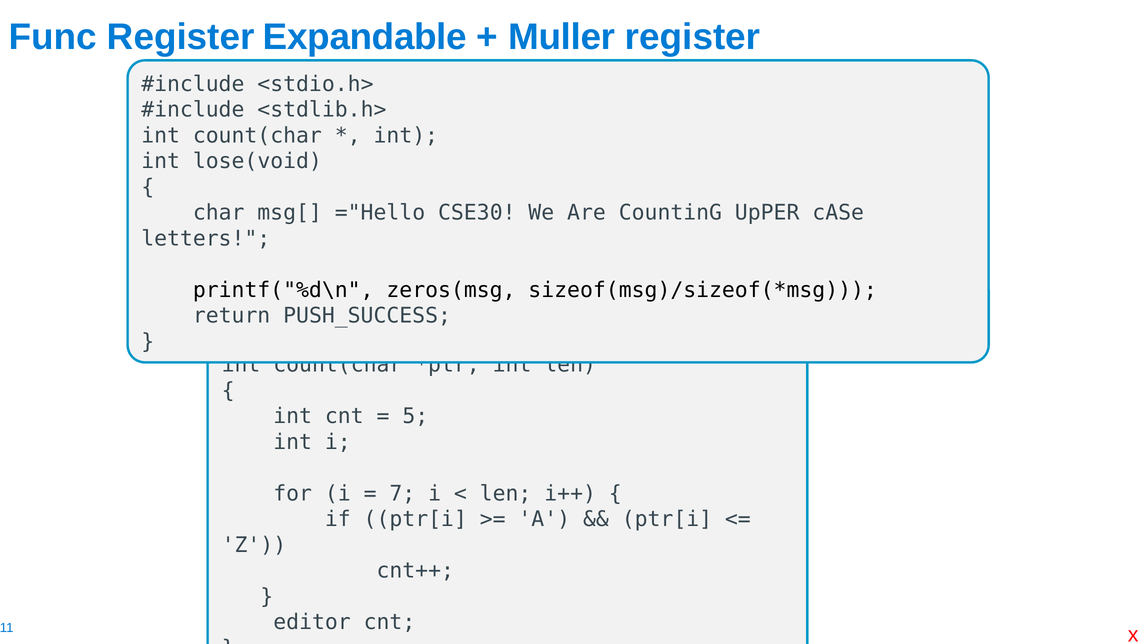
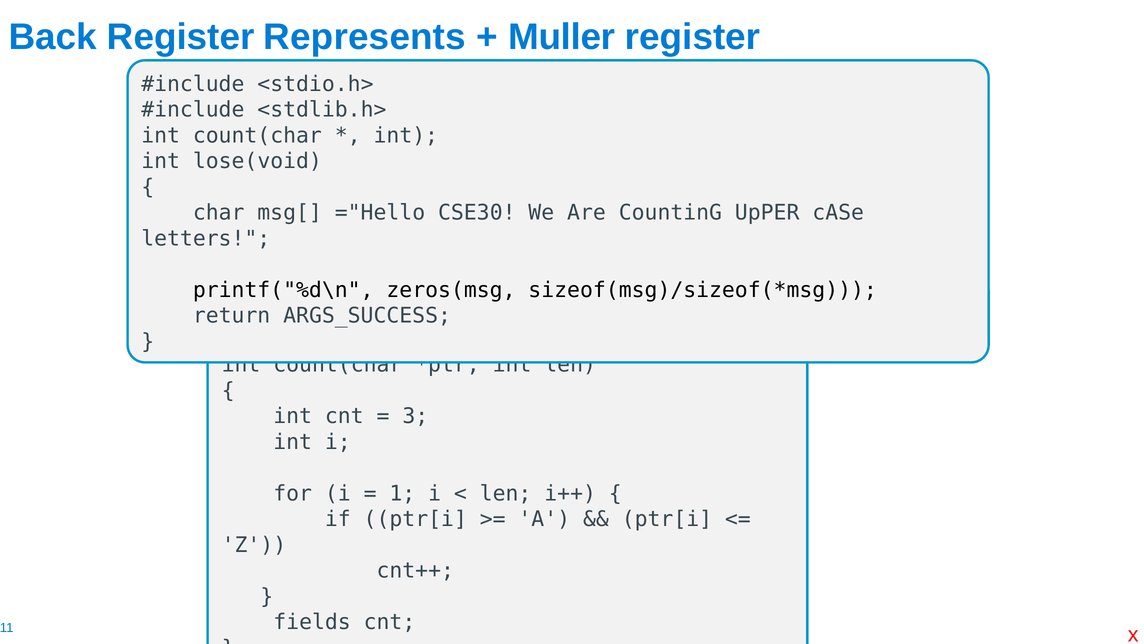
Func: Func -> Back (53, 37)
Expandable: Expandable -> Represents (365, 37)
PUSH_SUCCESS: PUSH_SUCCESS -> ARGS_SUCCESS (367, 316)
5: 5 -> 3 (415, 416)
7: 7 -> 1 (402, 493)
editor: editor -> fields (312, 622)
